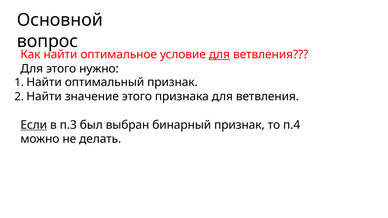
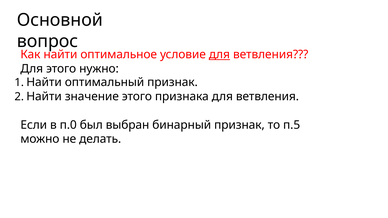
Если underline: present -> none (34, 125)
п.3: п.3 -> п.0 (68, 125)
п.4: п.4 -> п.5 (292, 125)
